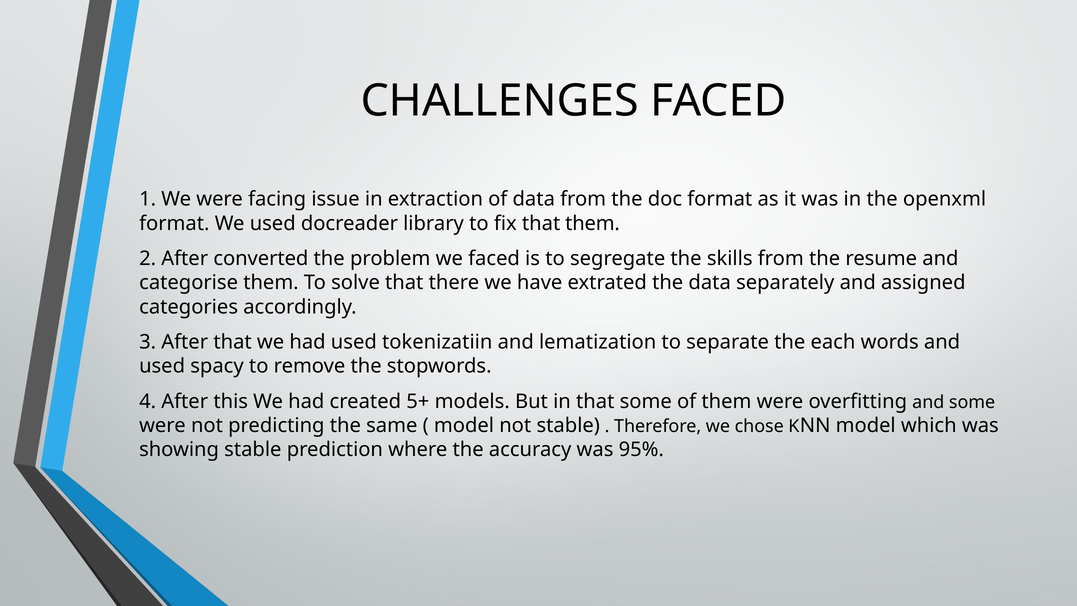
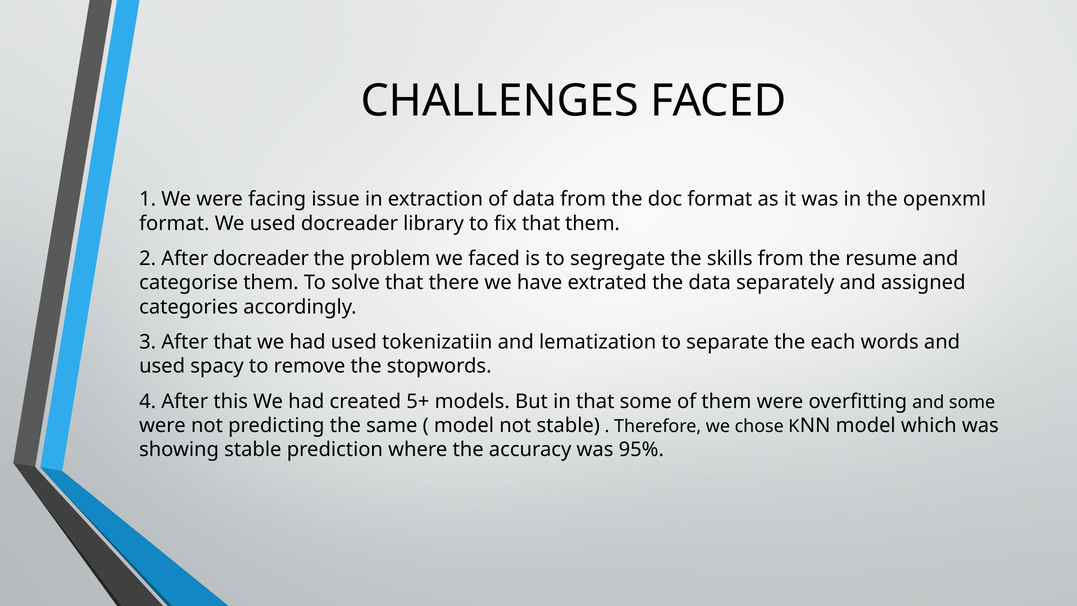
After converted: converted -> docreader (261, 258)
